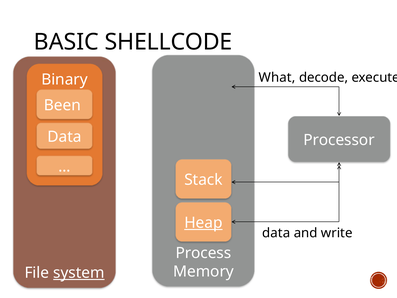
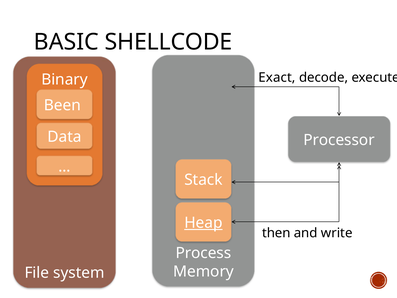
What: What -> Exact (277, 77)
data: data -> then (276, 233)
system underline: present -> none (79, 273)
